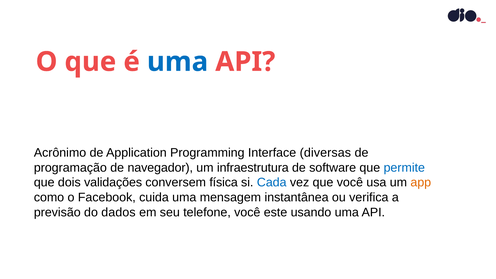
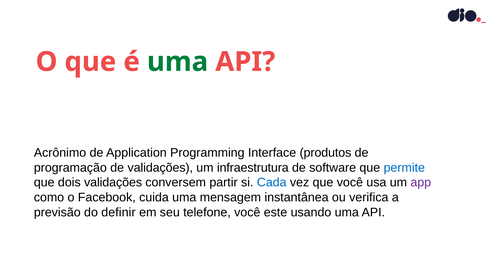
uma colour: blue -> green (178, 62)
diversas: diversas -> produtos (325, 153)
de navegador: navegador -> validações (160, 168)
física: física -> partir (224, 183)
app colour: orange -> purple (421, 183)
dados: dados -> definir (118, 212)
